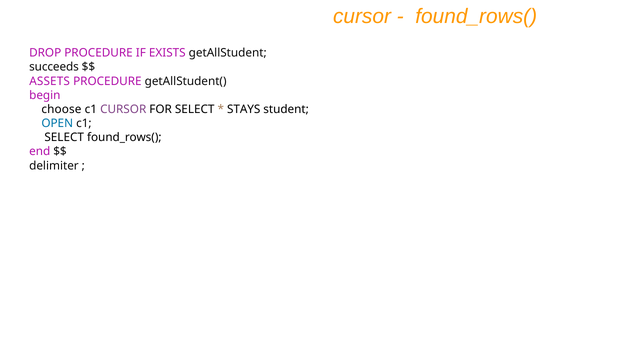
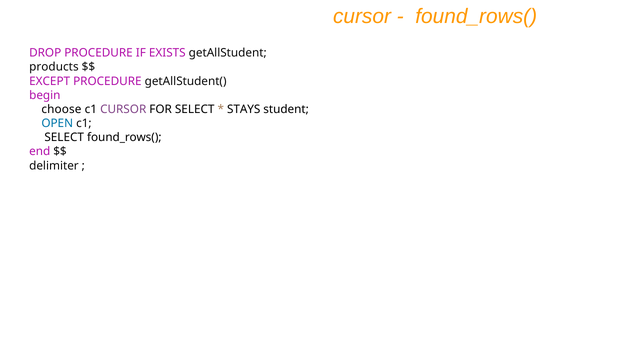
succeeds: succeeds -> products (54, 67)
ASSETS: ASSETS -> EXCEPT (50, 81)
